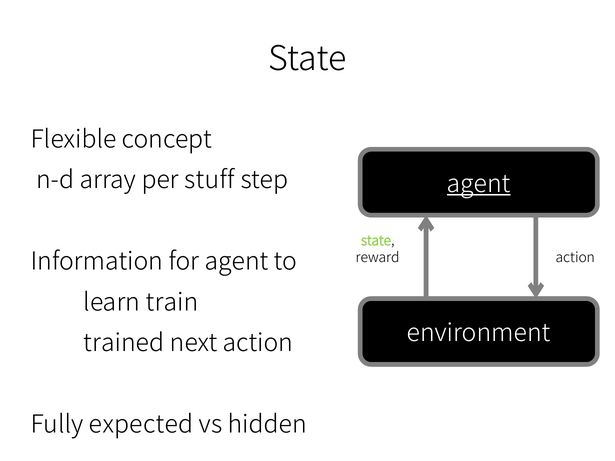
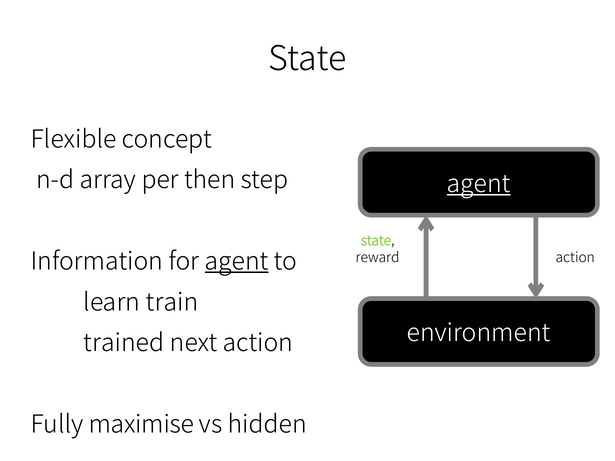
stuff: stuff -> then (210, 180)
agent underline: none -> present (237, 262)
expected: expected -> maximise (141, 425)
